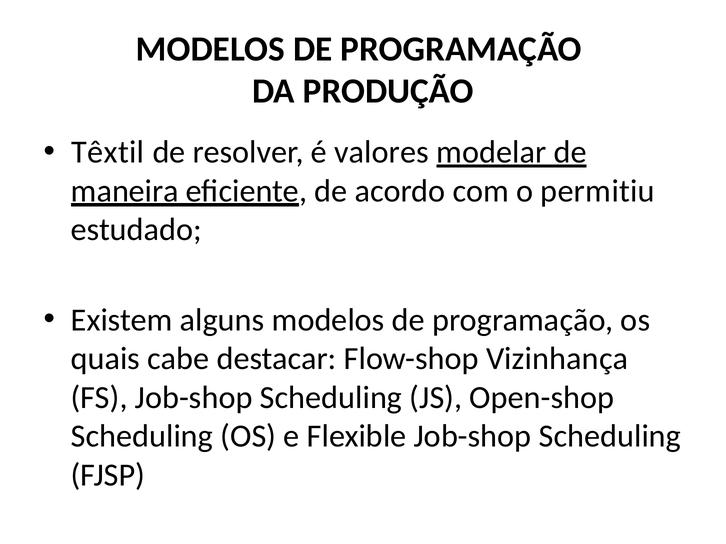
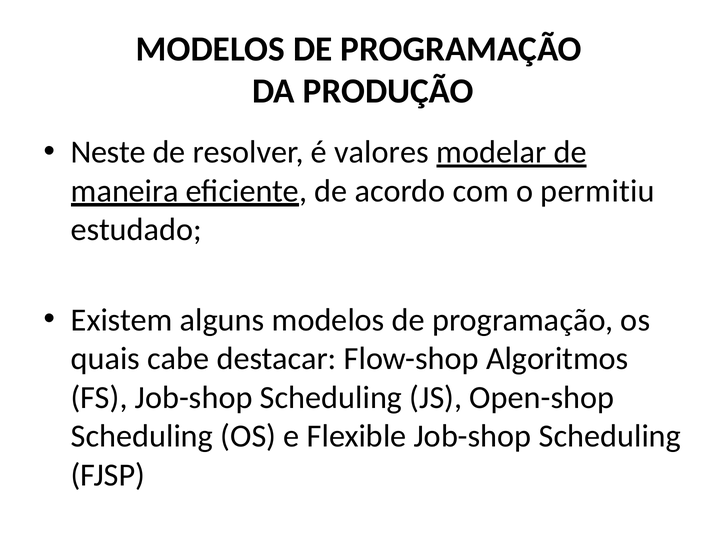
Têxtil: Têxtil -> Neste (108, 152)
Vizinhança: Vizinhança -> Algoritmos (557, 359)
